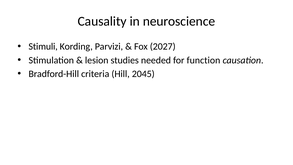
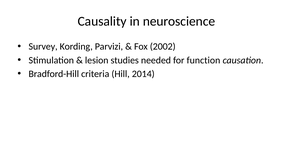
Stimuli: Stimuli -> Survey (43, 46)
2027: 2027 -> 2002 (163, 46)
2045: 2045 -> 2014 (143, 74)
